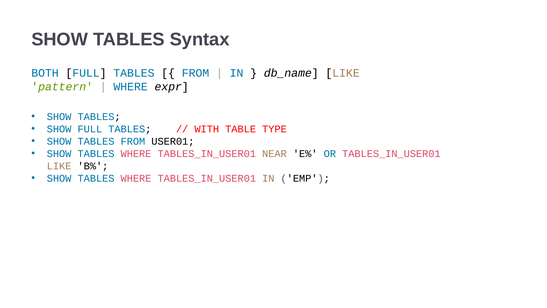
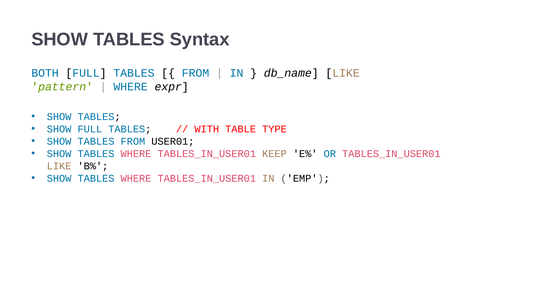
NEAR: NEAR -> KEEP (274, 154)
